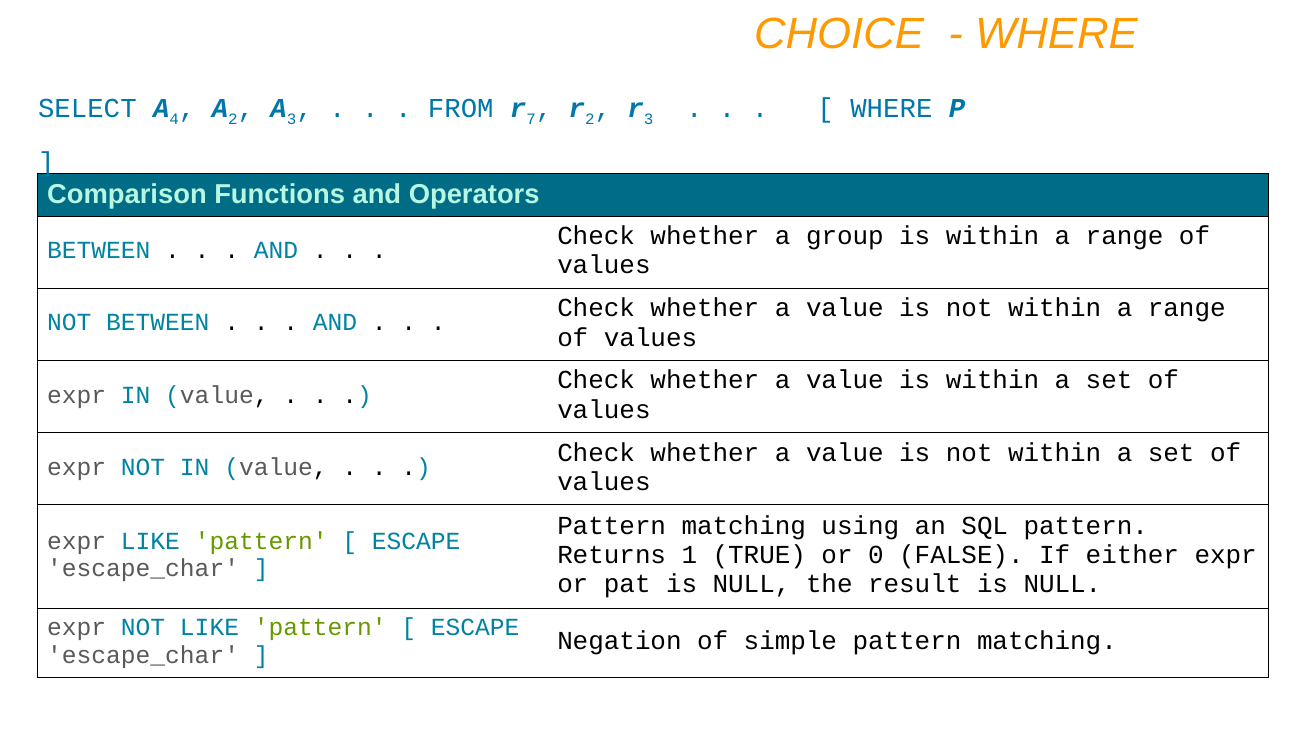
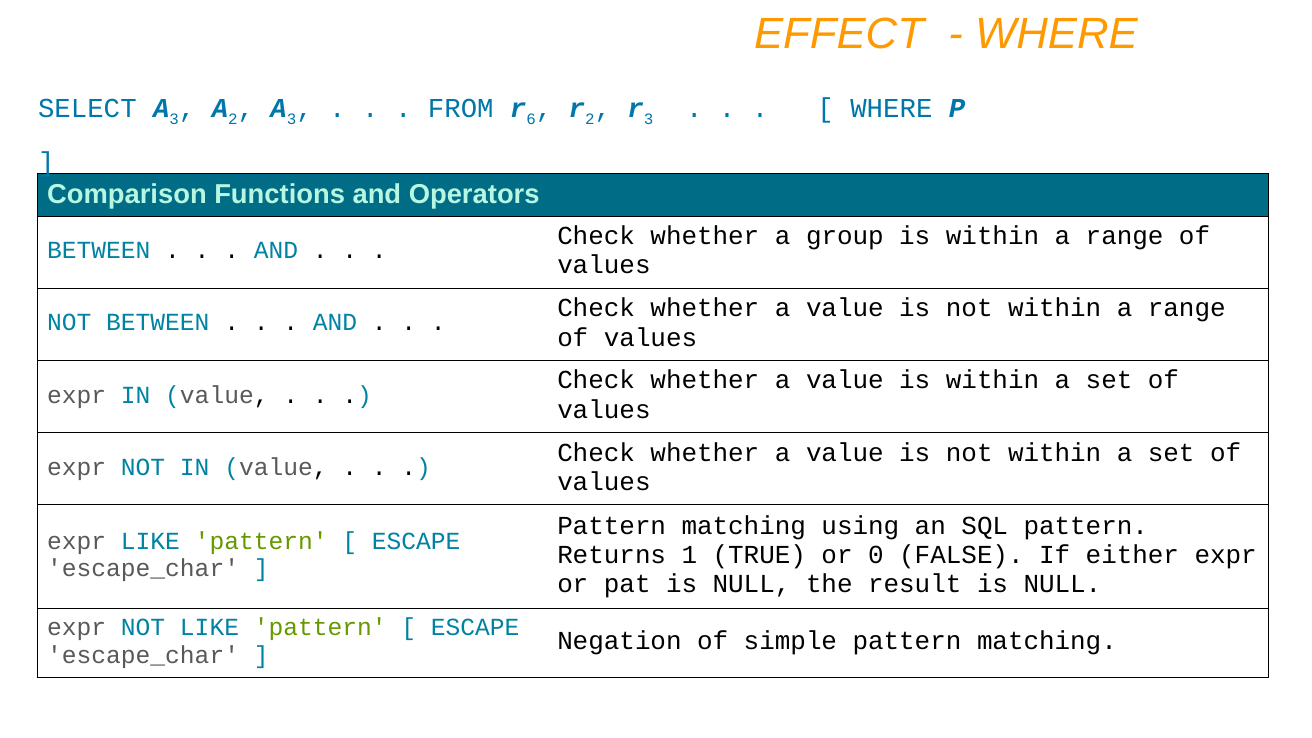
CHOICE: CHOICE -> EFFECT (839, 34)
SELECT A 4: 4 -> 3 (174, 119)
7: 7 -> 6 (531, 119)
